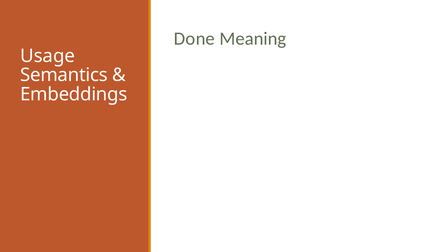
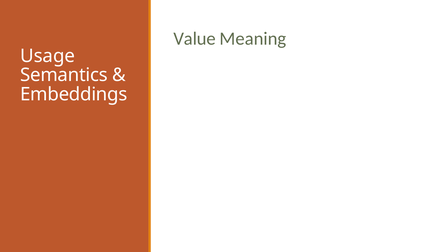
Done: Done -> Value (195, 39)
